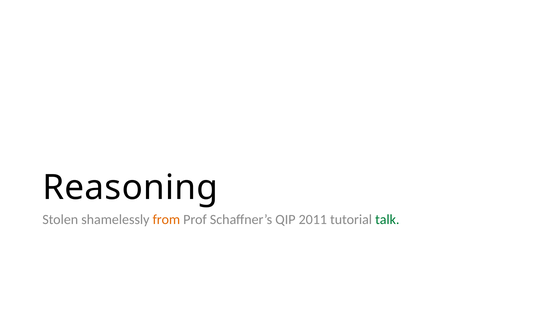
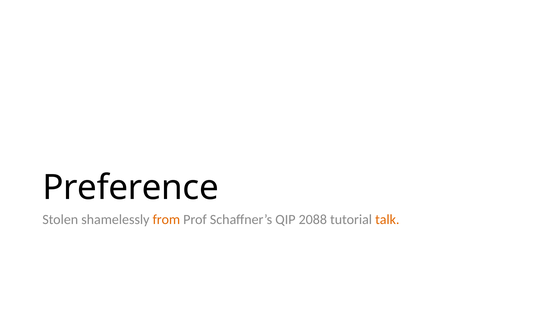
Reasoning: Reasoning -> Preference (131, 188)
2011: 2011 -> 2088 (313, 220)
talk colour: green -> orange (387, 220)
